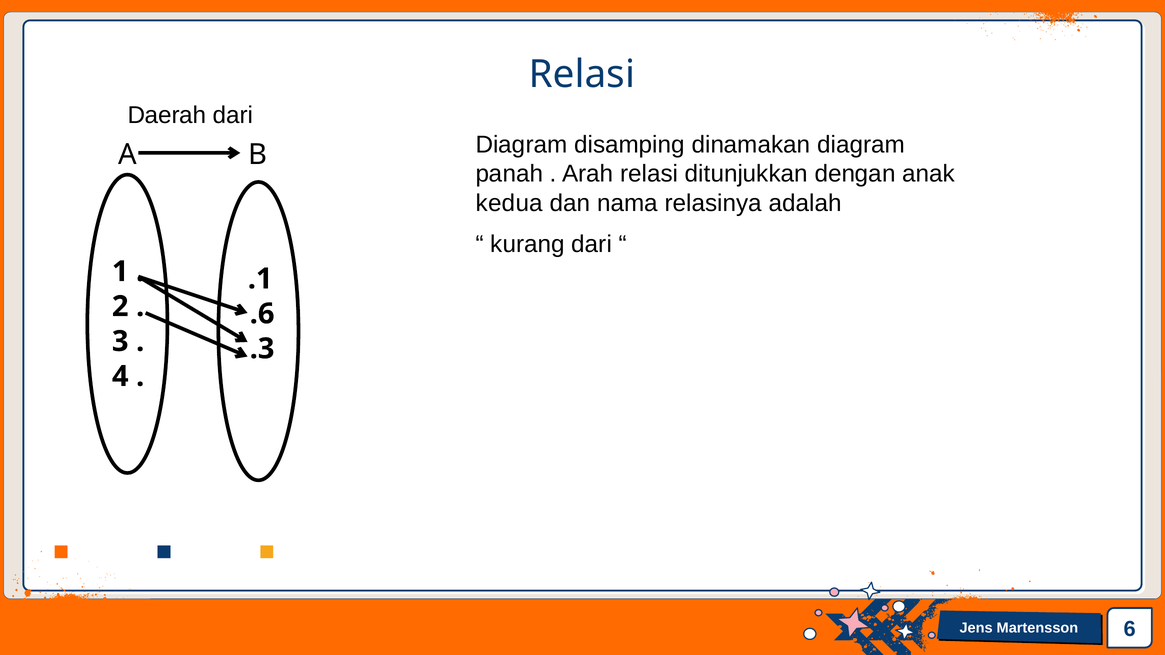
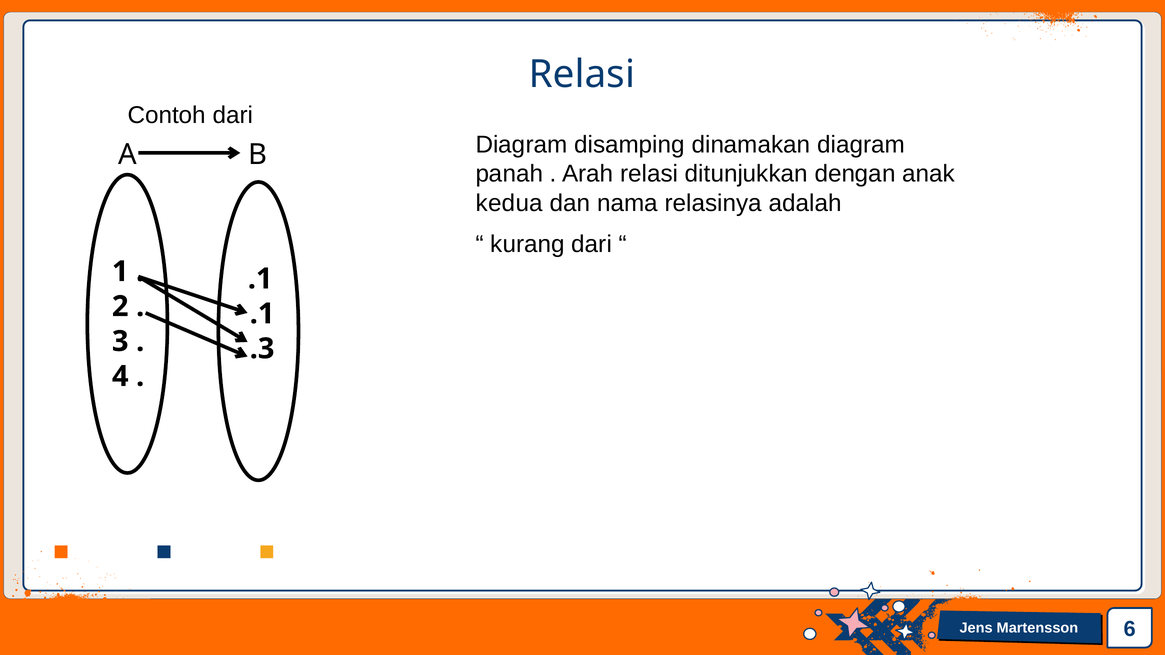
Daerah: Daerah -> Contoh (167, 115)
.6: .6 -> .1 (262, 314)
